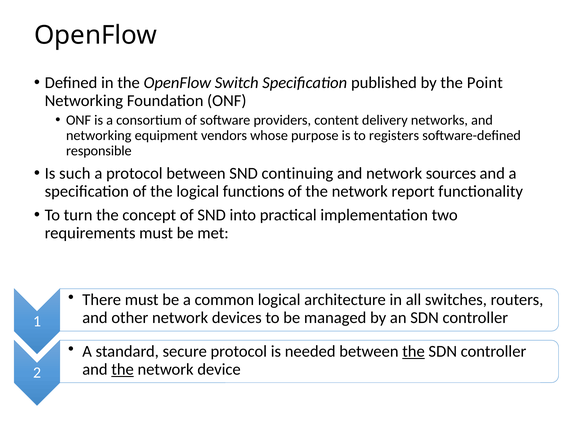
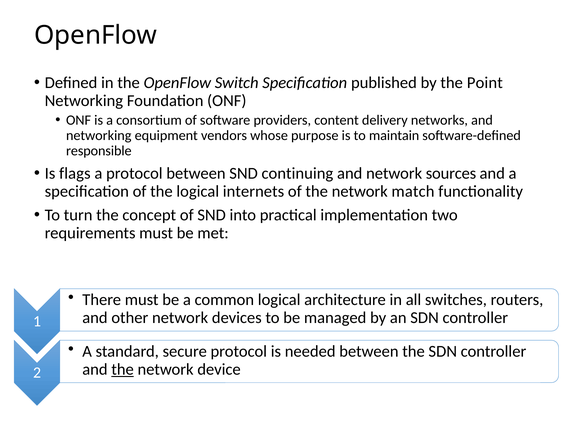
registers: registers -> maintain (394, 136)
such: such -> flags (75, 173)
functions: functions -> internets (253, 191)
report: report -> match (413, 191)
the underline: present -> none (414, 351)
